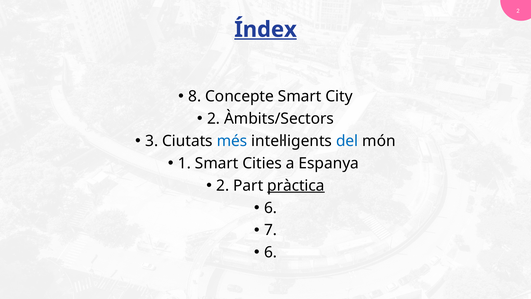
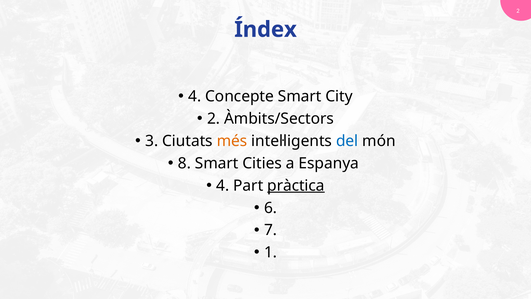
Índex underline: present -> none (266, 30)
8: 8 -> 4 (195, 96)
més colour: blue -> orange (232, 141)
1: 1 -> 8 (184, 163)
2: 2 -> 4 (223, 185)
6: 6 -> 1 (271, 252)
